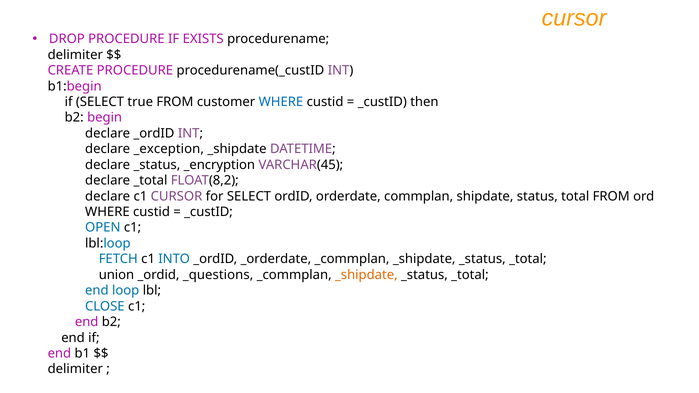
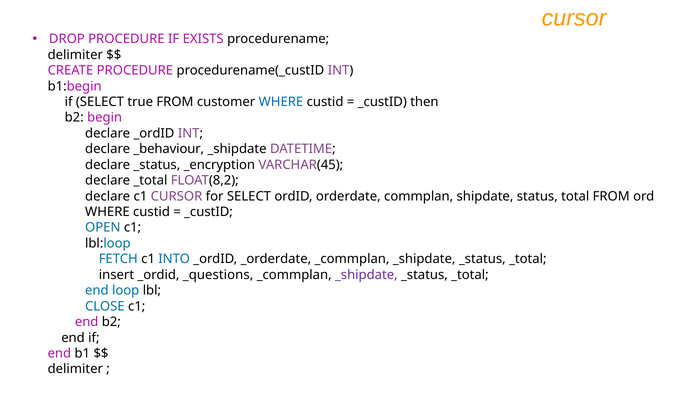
_exception: _exception -> _behaviour (169, 149)
union: union -> insert (116, 275)
_shipdate colour: orange -> purple (366, 275)
